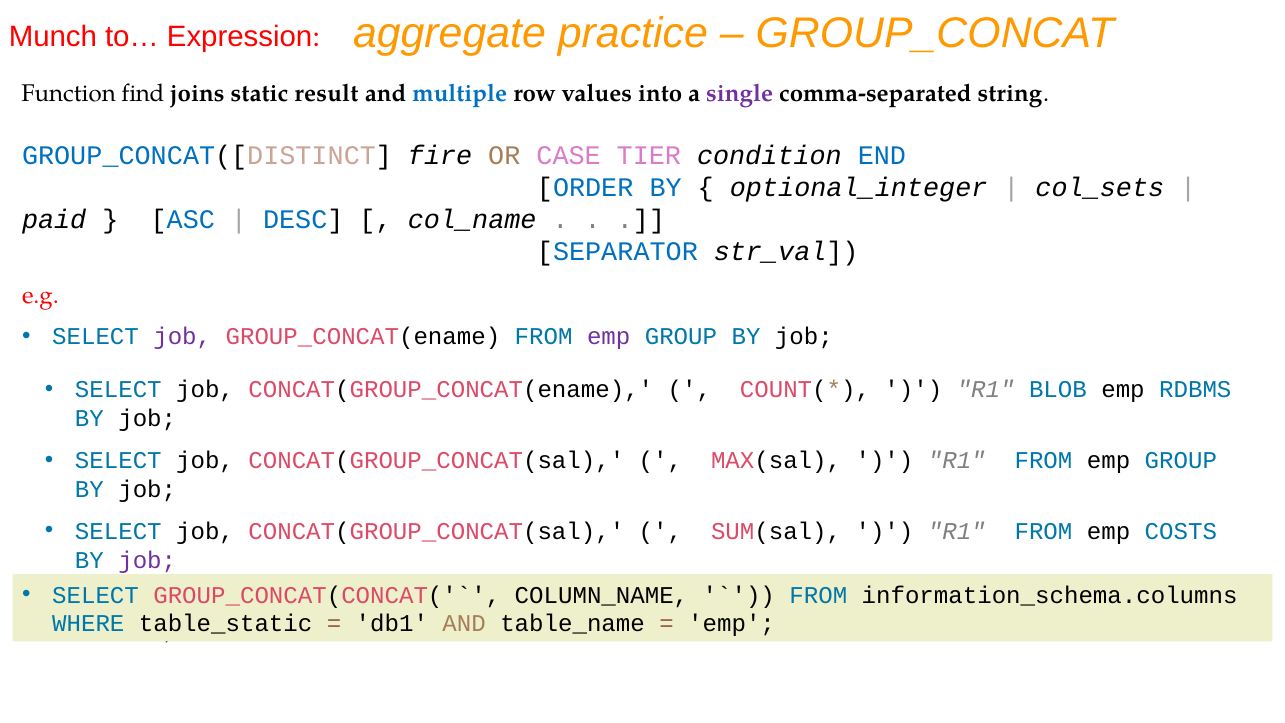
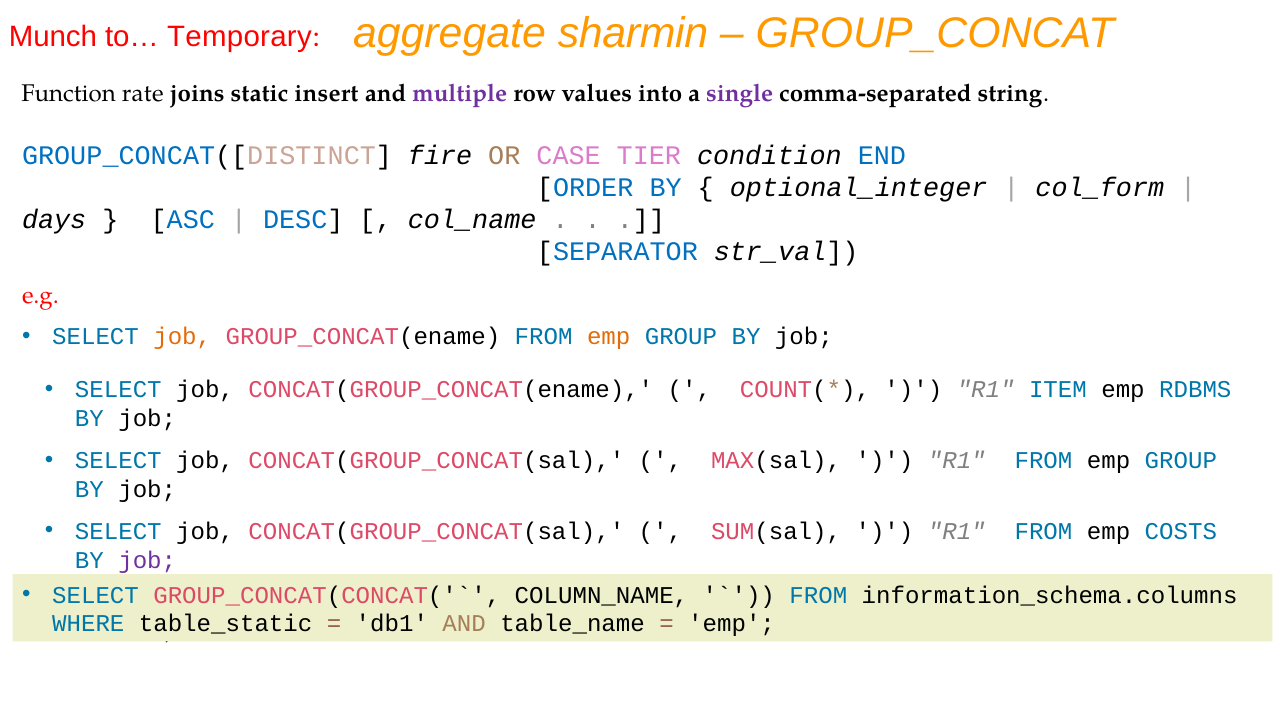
practice: practice -> sharmin (633, 33)
Expression: Expression -> Temporary (239, 37)
find: find -> rate (143, 94)
result: result -> insert (326, 94)
multiple colour: blue -> purple (460, 94)
col_sets: col_sets -> col_form (1100, 188)
paid: paid -> days (54, 220)
job colour: purple -> orange (182, 337)
emp colour: purple -> orange (609, 337)
BLOB: BLOB -> ITEM (1058, 390)
